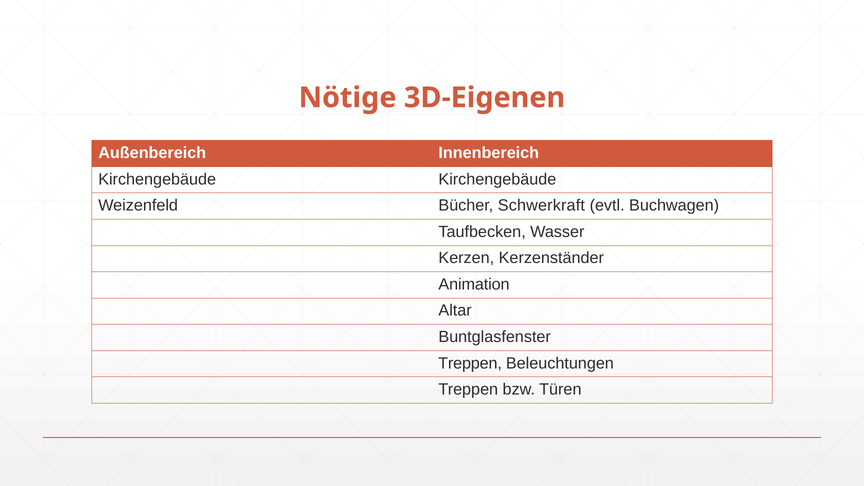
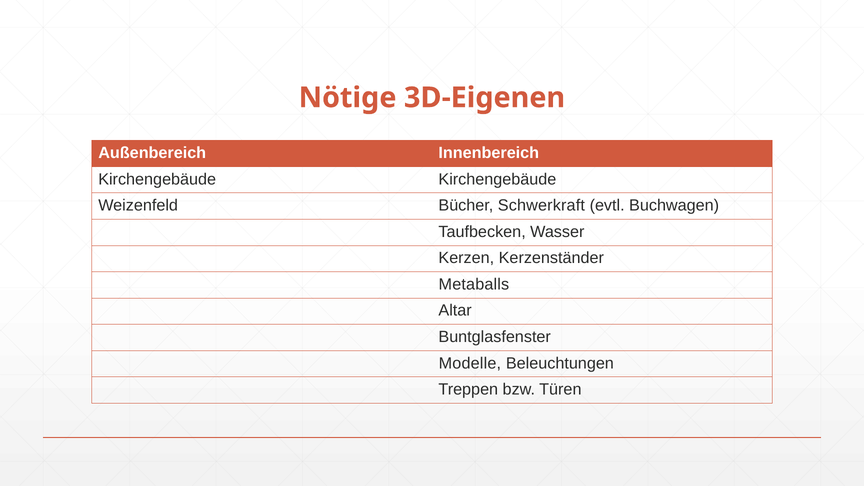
Animation: Animation -> Metaballs (474, 284)
Treppen: Treppen -> Modelle (470, 363)
